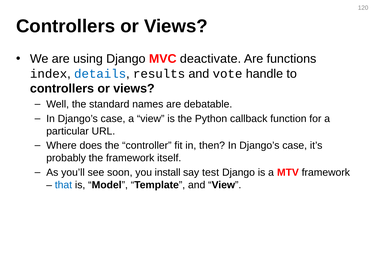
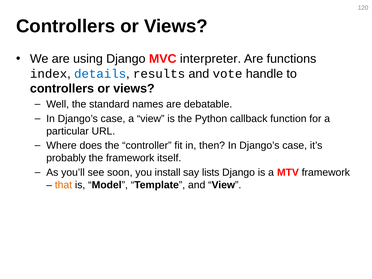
deactivate: deactivate -> interpreter (211, 59)
test: test -> lists (211, 172)
that colour: blue -> orange (63, 185)
